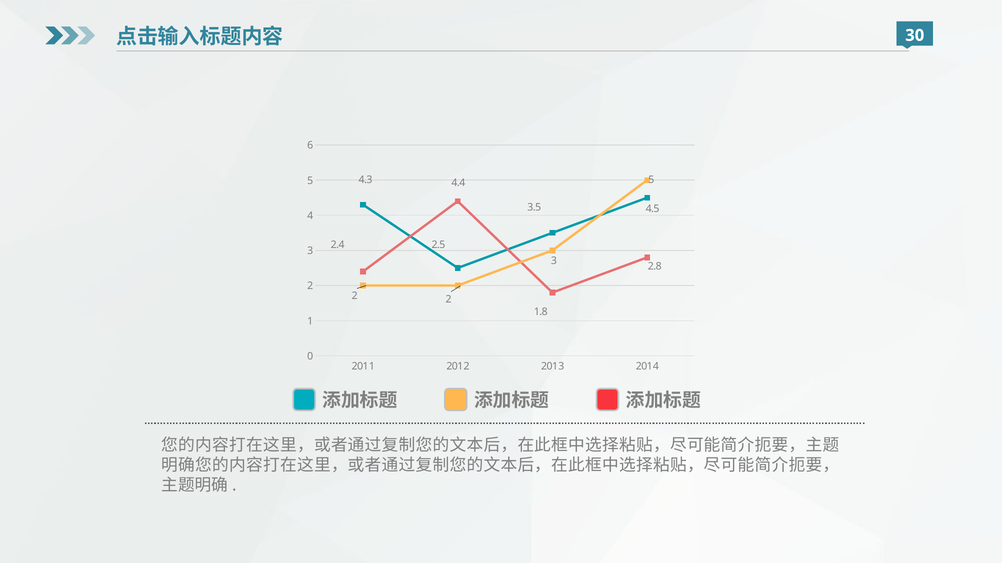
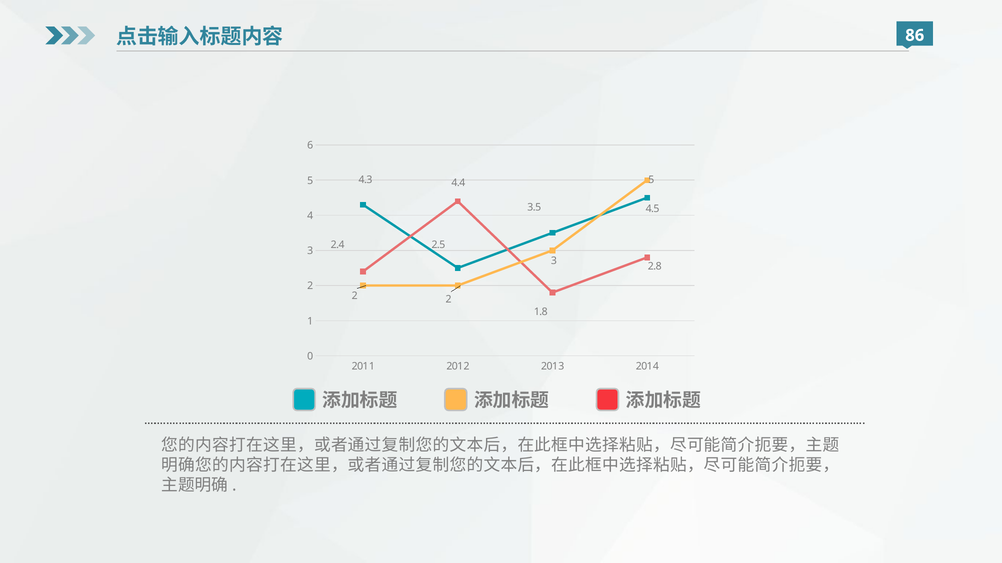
30: 30 -> 86 (915, 35)
